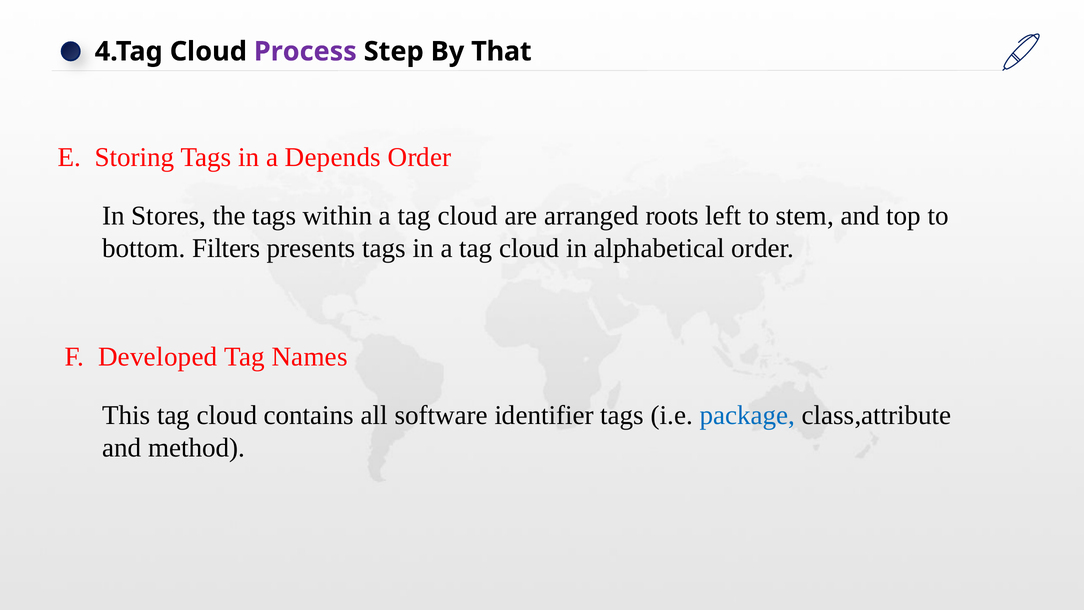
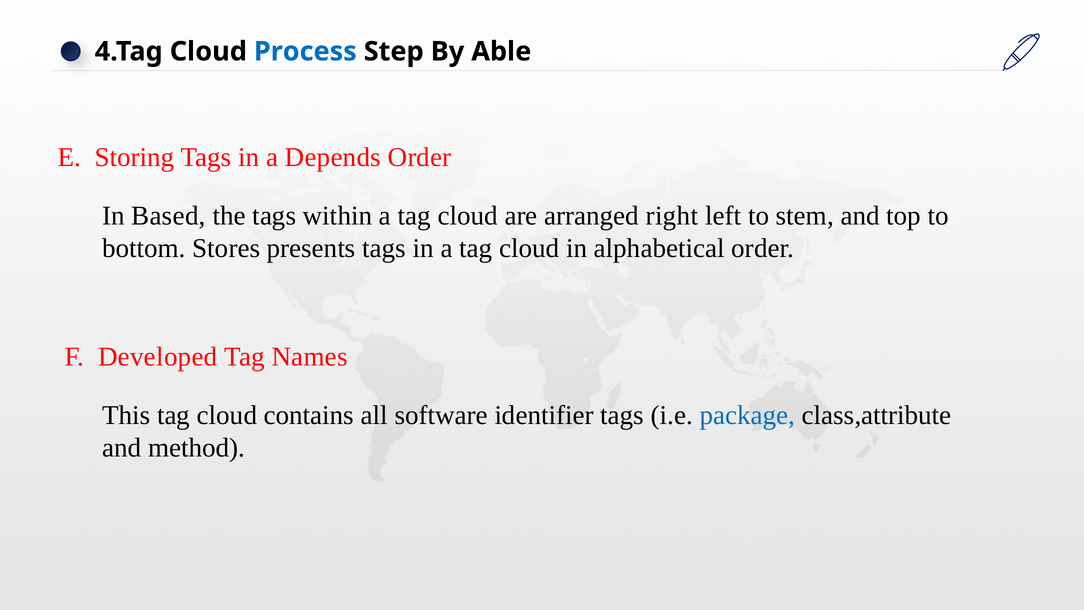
Process colour: purple -> blue (305, 51)
That: That -> Able (501, 51)
Stores: Stores -> Based (169, 216)
roots: roots -> right (672, 216)
Filters: Filters -> Stores (226, 248)
